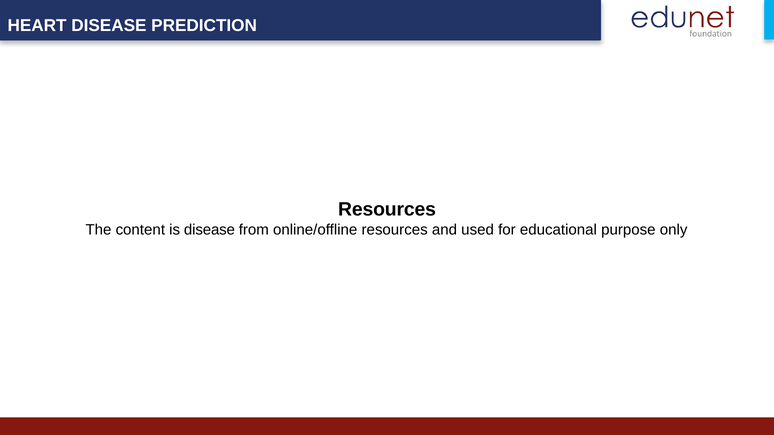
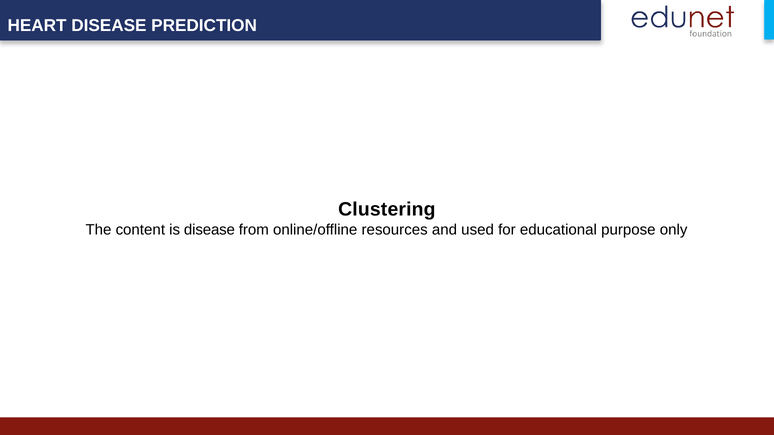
Resources: Resources -> Clustering (387, 210)
